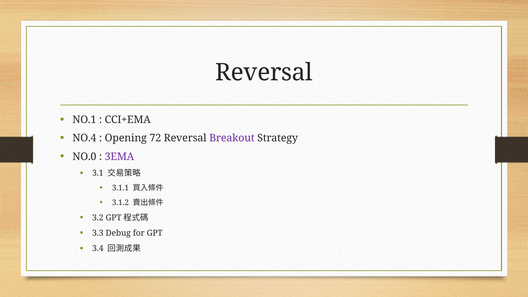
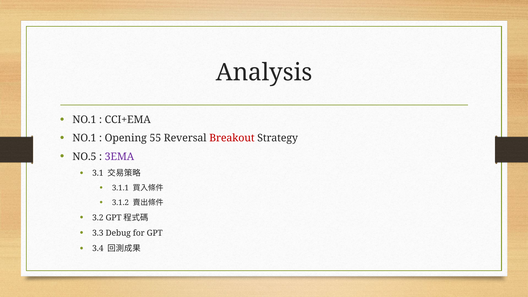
Reversal: Reversal -> Analysis (264, 72)
NO.4: NO.4 -> NO.1 (84, 138)
72: 72 -> 55 (155, 138)
Breakout colour: purple -> red (232, 138)
NO.0: NO.0 -> NO.5 (84, 157)
